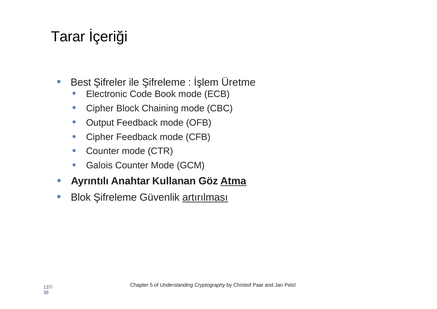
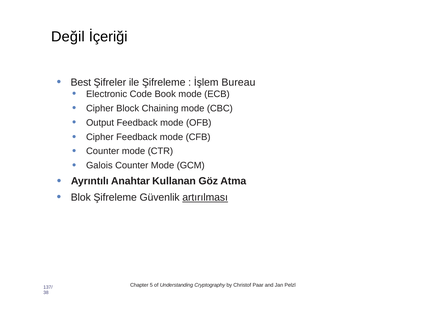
Tarar: Tarar -> Değil (68, 37)
Üretme: Üretme -> Bureau (238, 82)
Atma underline: present -> none (233, 181)
